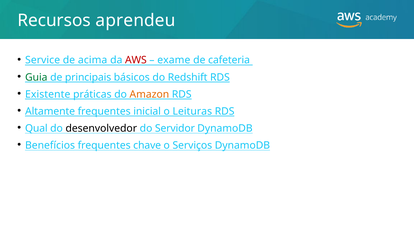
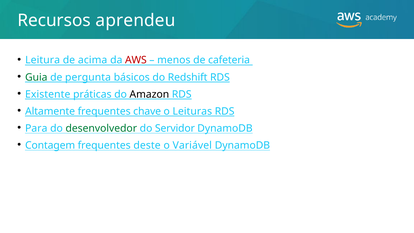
Service: Service -> Leitura (43, 60)
exame: exame -> menos (174, 60)
principais: principais -> pergunta (88, 77)
Amazon colour: orange -> black (149, 94)
inicial: inicial -> chave (147, 111)
Qual: Qual -> Para (36, 128)
desenvolvedor colour: black -> green (101, 128)
Benefícios: Benefícios -> Contagem (50, 145)
chave: chave -> deste (147, 145)
Serviços: Serviços -> Variável (192, 145)
